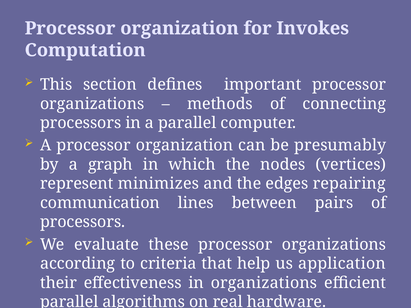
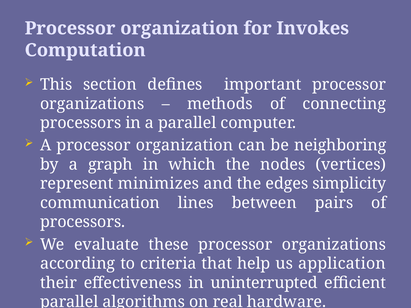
presumably: presumably -> neighboring (340, 145)
repairing: repairing -> simplicity (349, 184)
in organizations: organizations -> uninterrupted (264, 283)
